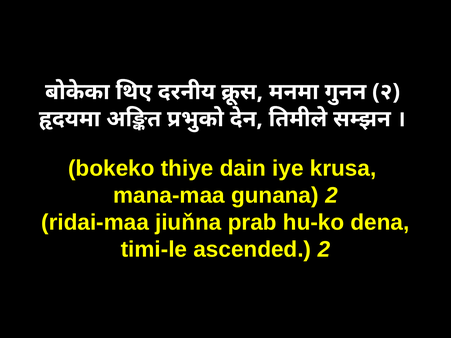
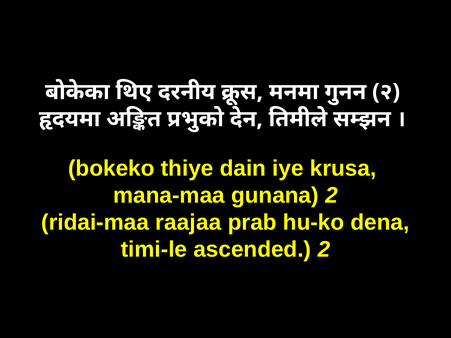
jiuňna: jiuňna -> raajaa (188, 223)
